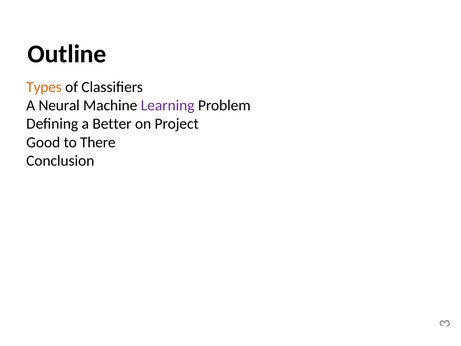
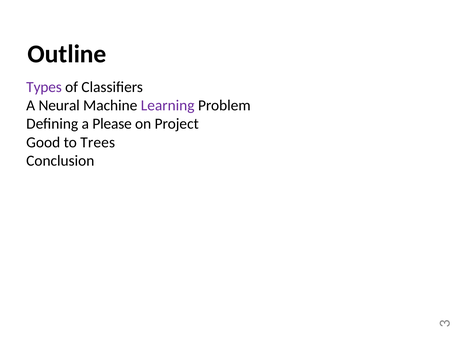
Types colour: orange -> purple (44, 87)
Better: Better -> Please (112, 124)
There: There -> Trees (98, 142)
